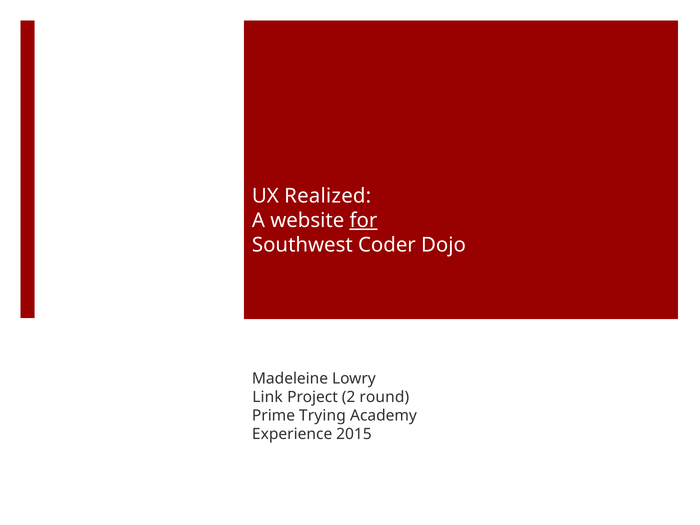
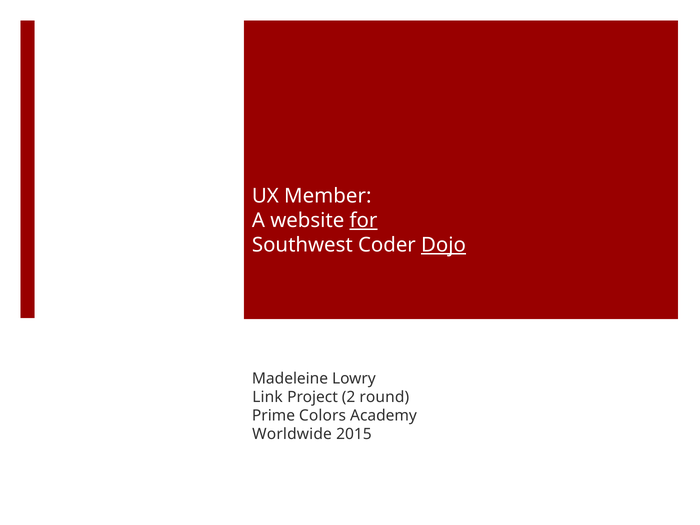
Realized: Realized -> Member (328, 196)
Dojo underline: none -> present (443, 245)
Trying: Trying -> Colors (322, 416)
Experience: Experience -> Worldwide (292, 434)
